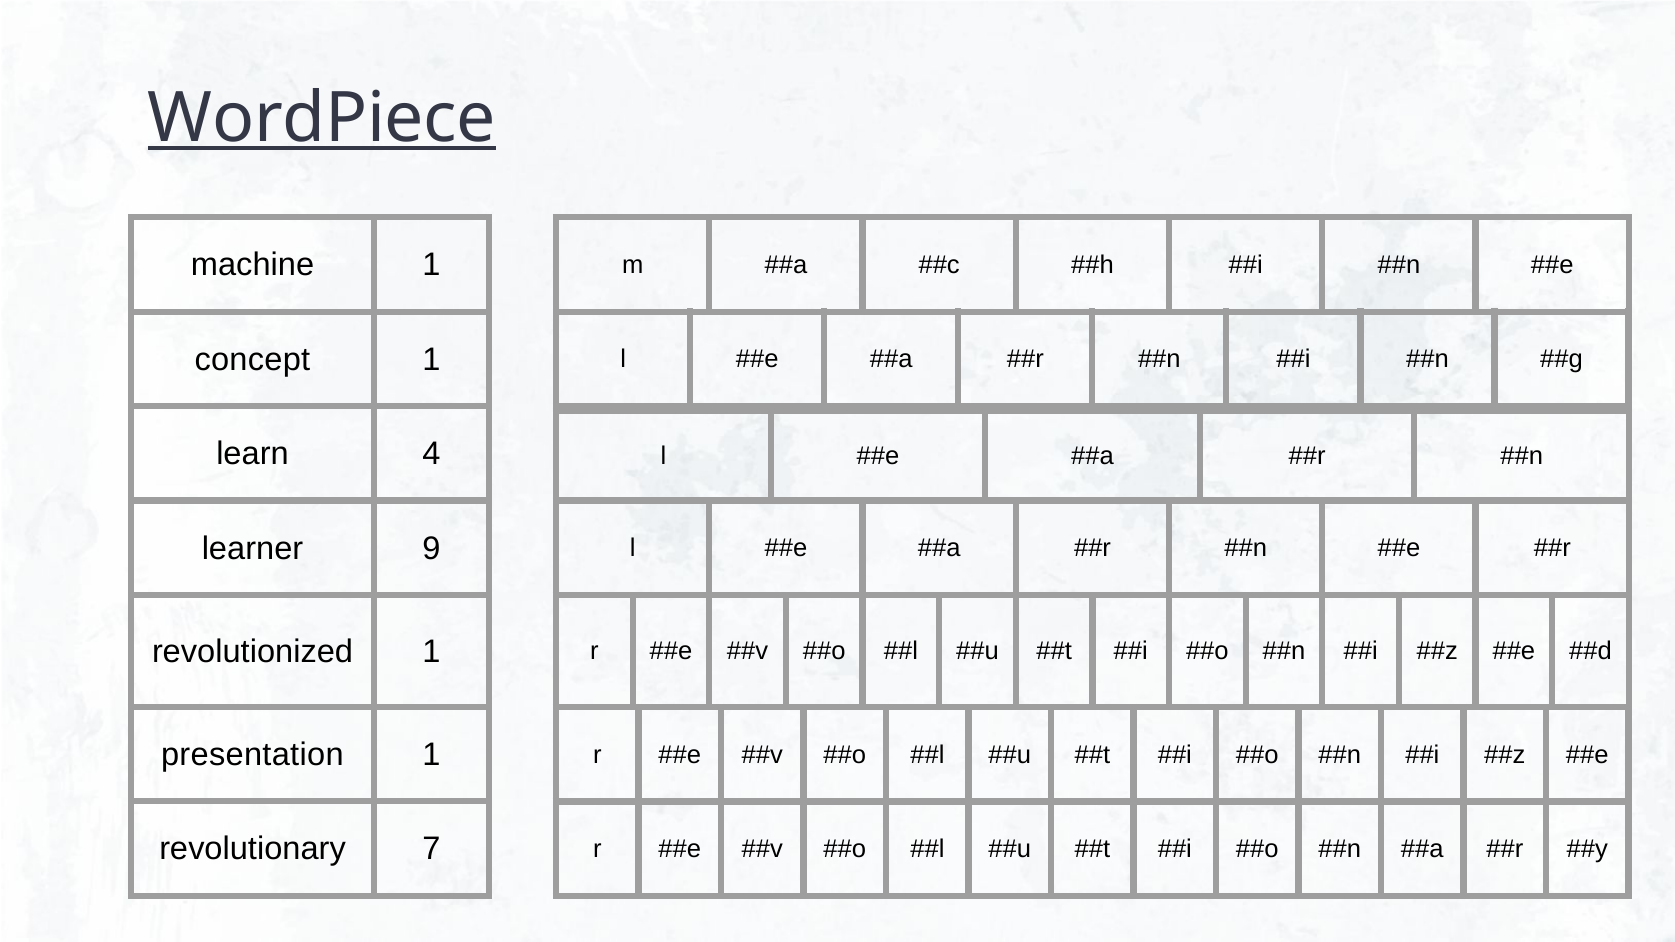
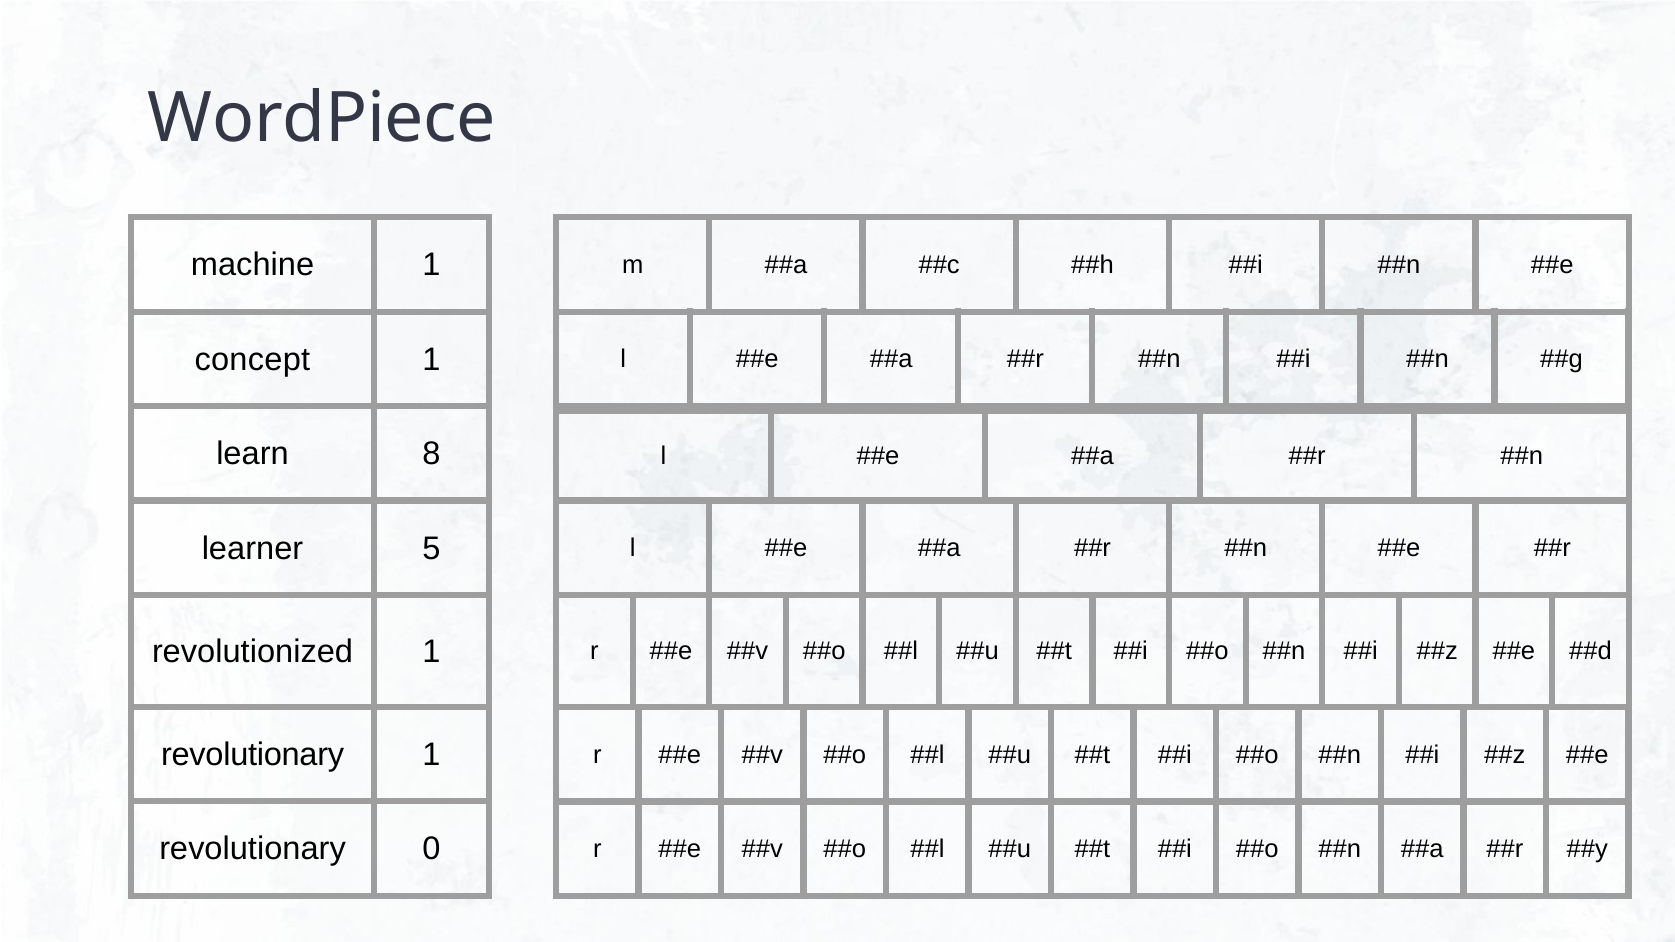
WordPiece underline: present -> none (322, 118)
4: 4 -> 8 (431, 454)
9: 9 -> 5 (431, 548)
presentation: presentation -> revolutionary (253, 755)
7: 7 -> 0 (431, 849)
